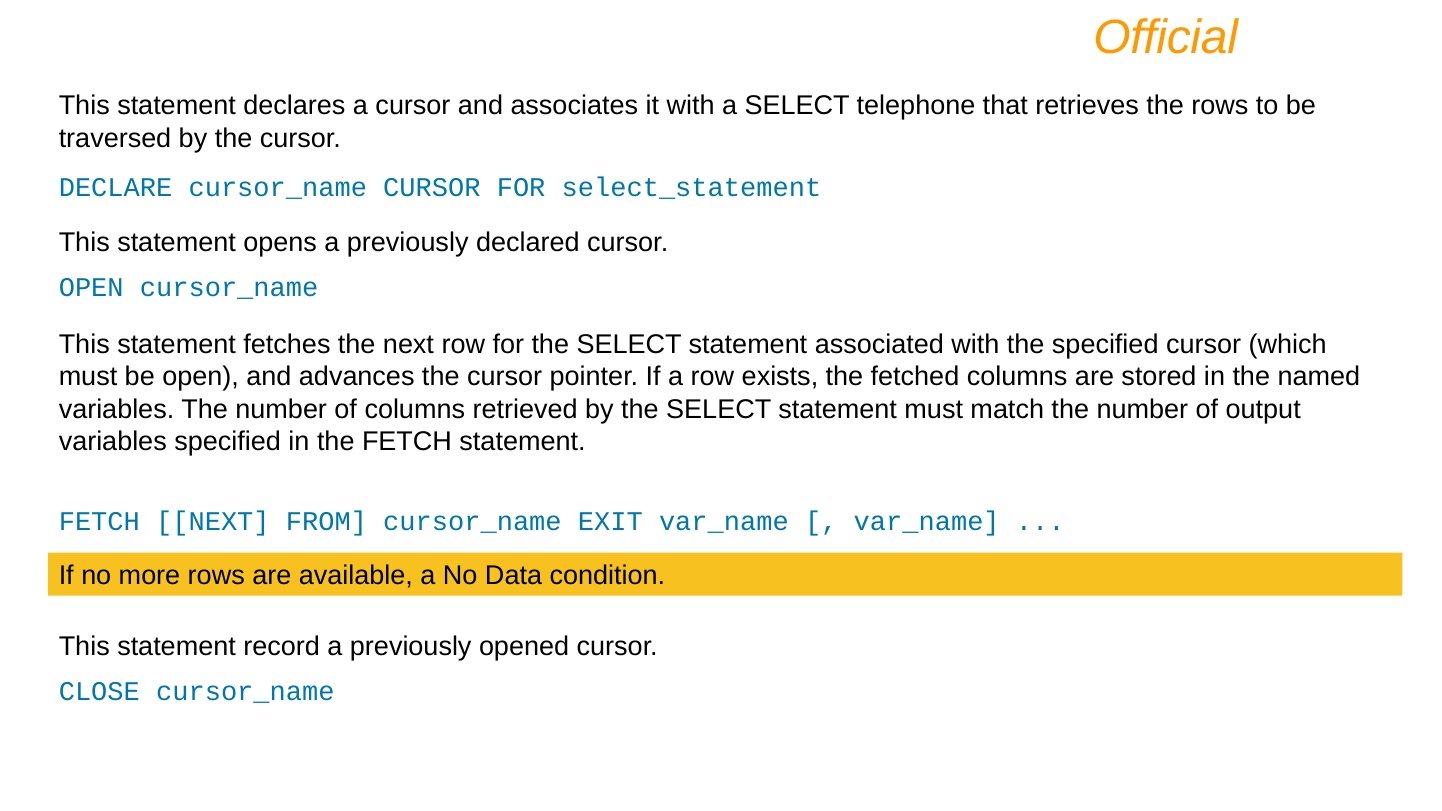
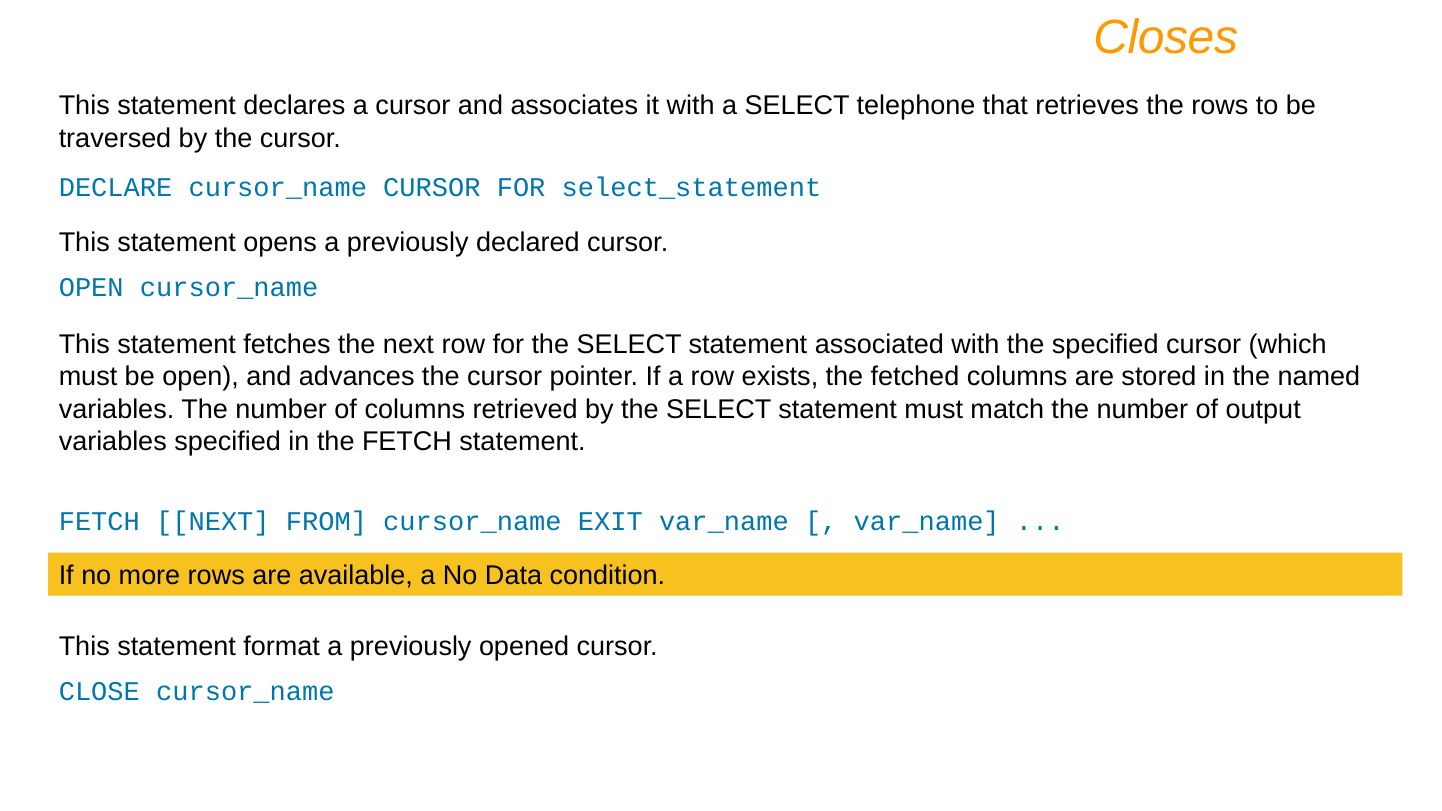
Official: Official -> Closes (1166, 38)
record: record -> format (282, 647)
